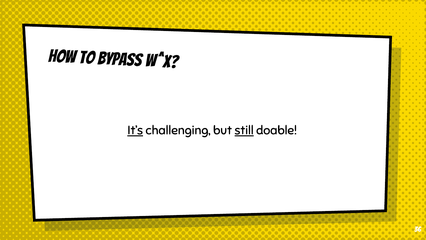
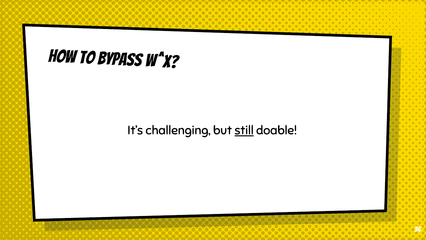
It’s underline: present -> none (135, 130)
